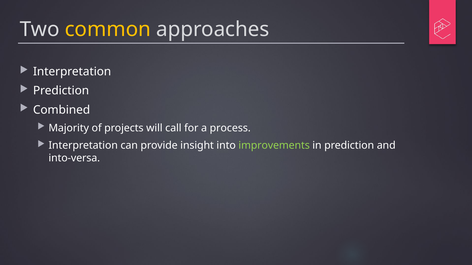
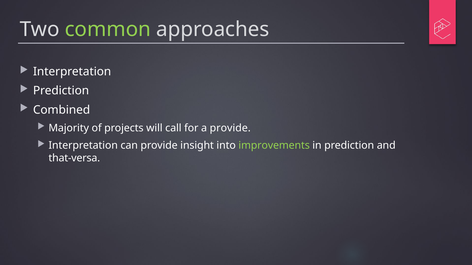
common colour: yellow -> light green (108, 29)
a process: process -> provide (230, 128)
into-versa: into-versa -> that-versa (74, 158)
